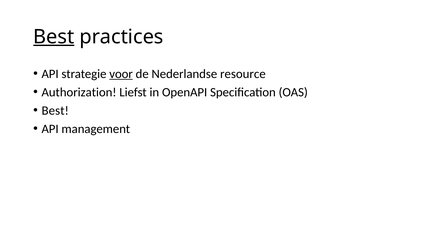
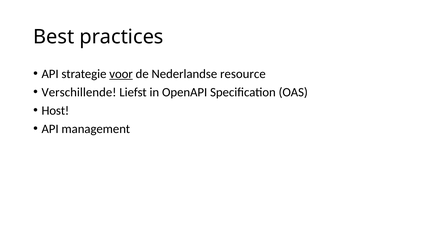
Best underline: present -> none (54, 37)
Authorization: Authorization -> Verschillende (79, 92)
Best: Best -> Host (55, 111)
